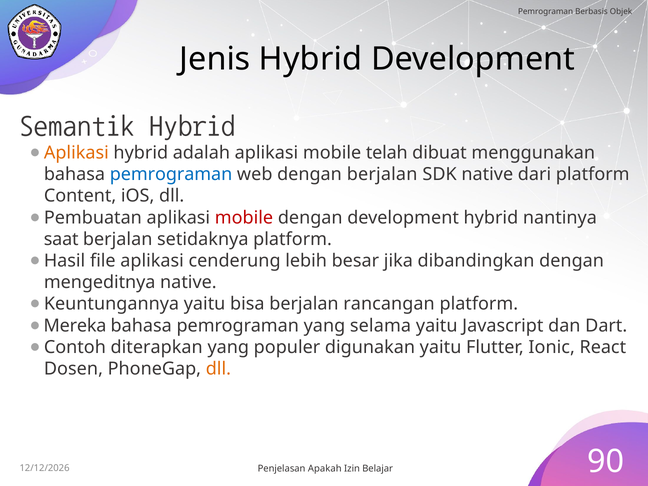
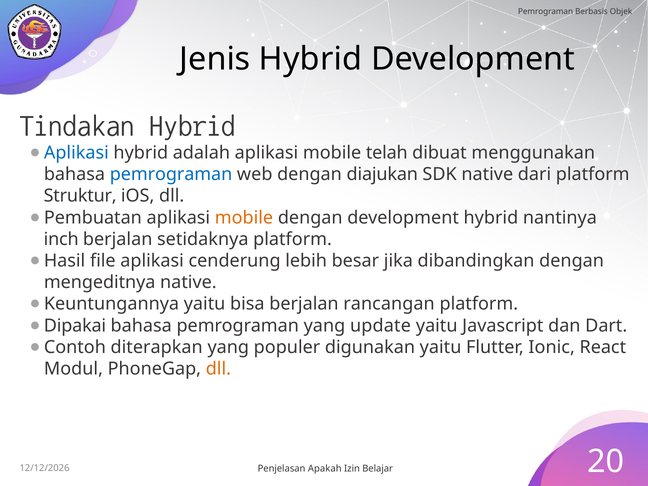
Semantik: Semantik -> Tindakan (77, 125)
Aplikasi colour: orange -> blue (76, 153)
dengan berjalan: berjalan -> diajukan (382, 174)
Content: Content -> Struktur (80, 196)
mobile colour: red -> orange (244, 218)
saat: saat -> inch (61, 239)
Mereka: Mereka -> Dipakai (75, 326)
selama: selama -> update (380, 326)
Dosen: Dosen -> Modul (73, 369)
90: 90 -> 20 (606, 462)
